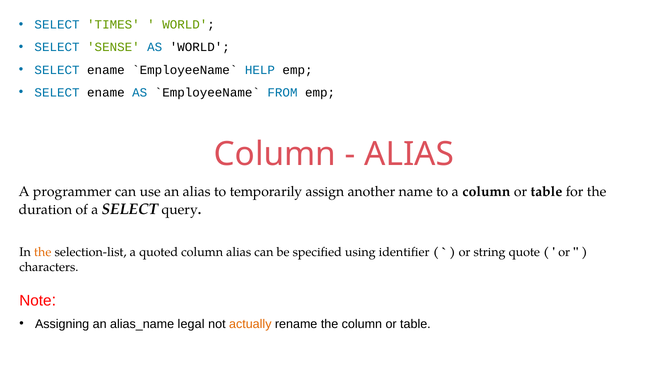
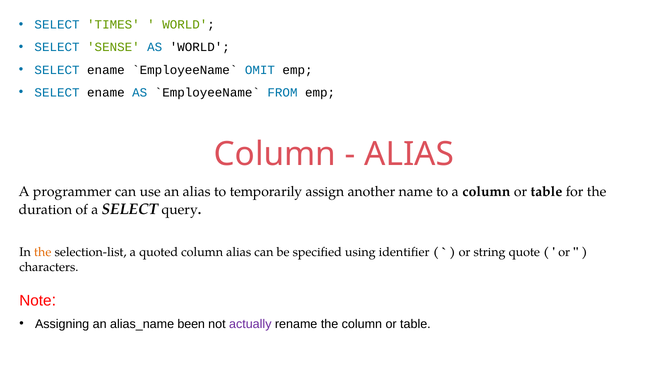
HELP: HELP -> OMIT (260, 70)
legal: legal -> been (191, 324)
actually colour: orange -> purple (250, 324)
